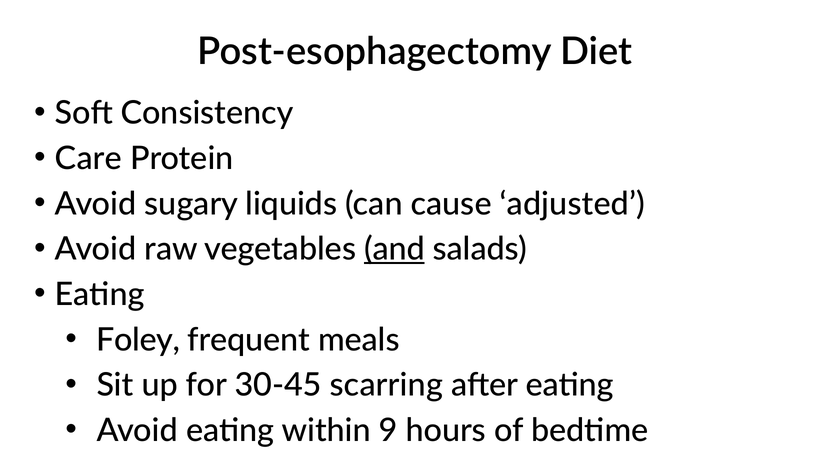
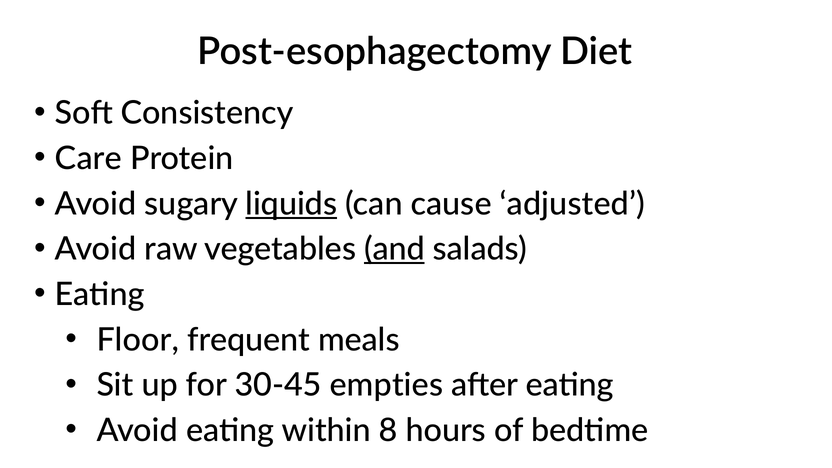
liquids underline: none -> present (291, 204)
Foley: Foley -> Floor (138, 340)
scarring: scarring -> empties (386, 385)
9: 9 -> 8 (388, 431)
